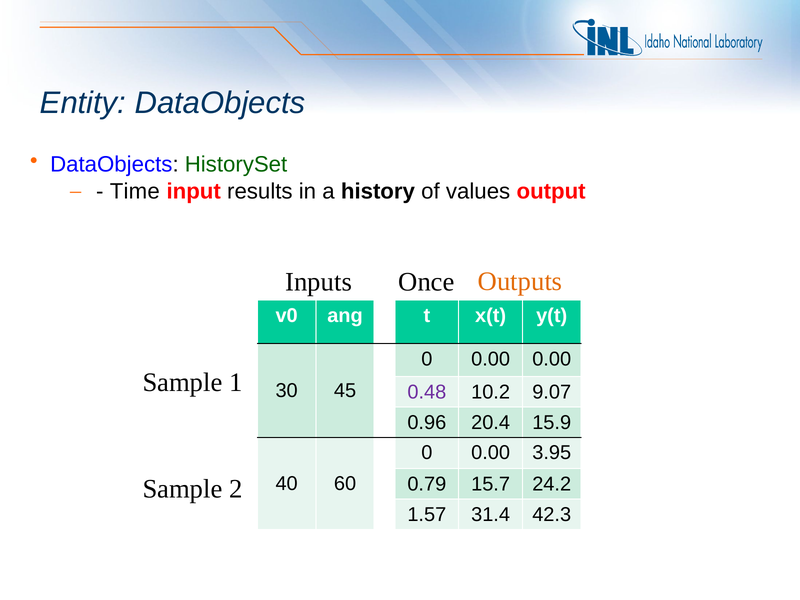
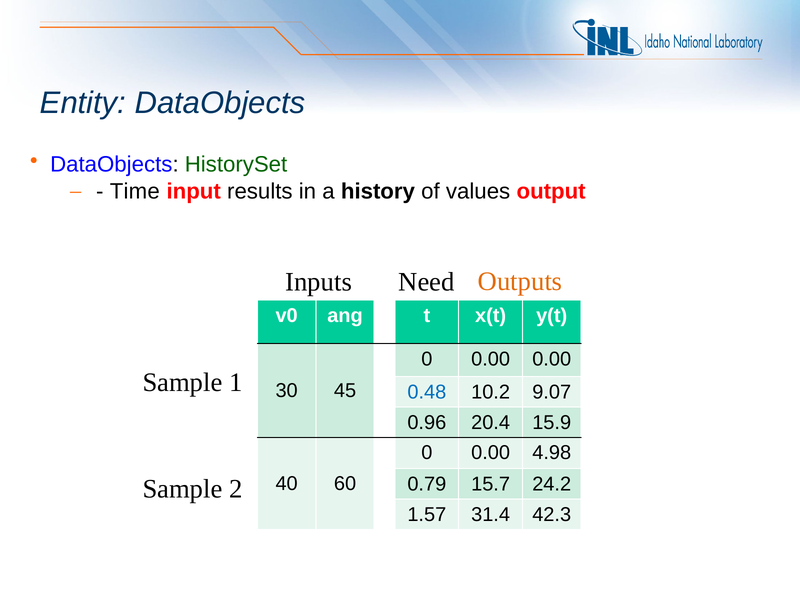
Once: Once -> Need (426, 282)
0.48 colour: purple -> blue (427, 392)
3.95: 3.95 -> 4.98 (552, 453)
